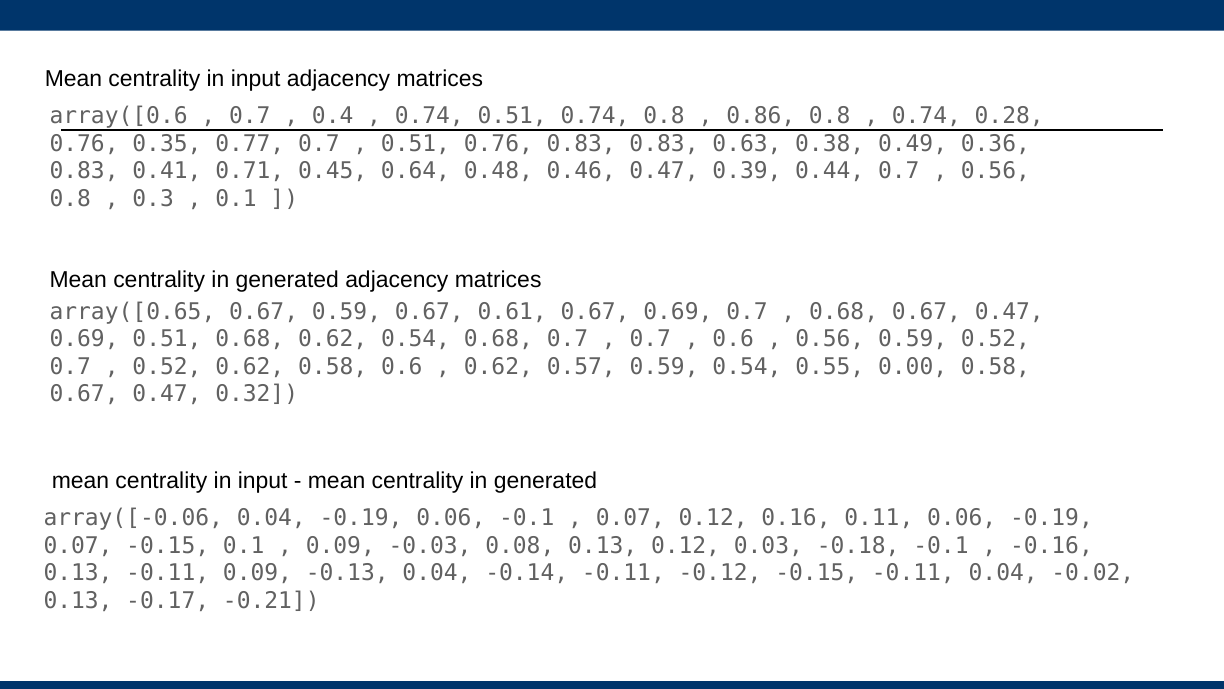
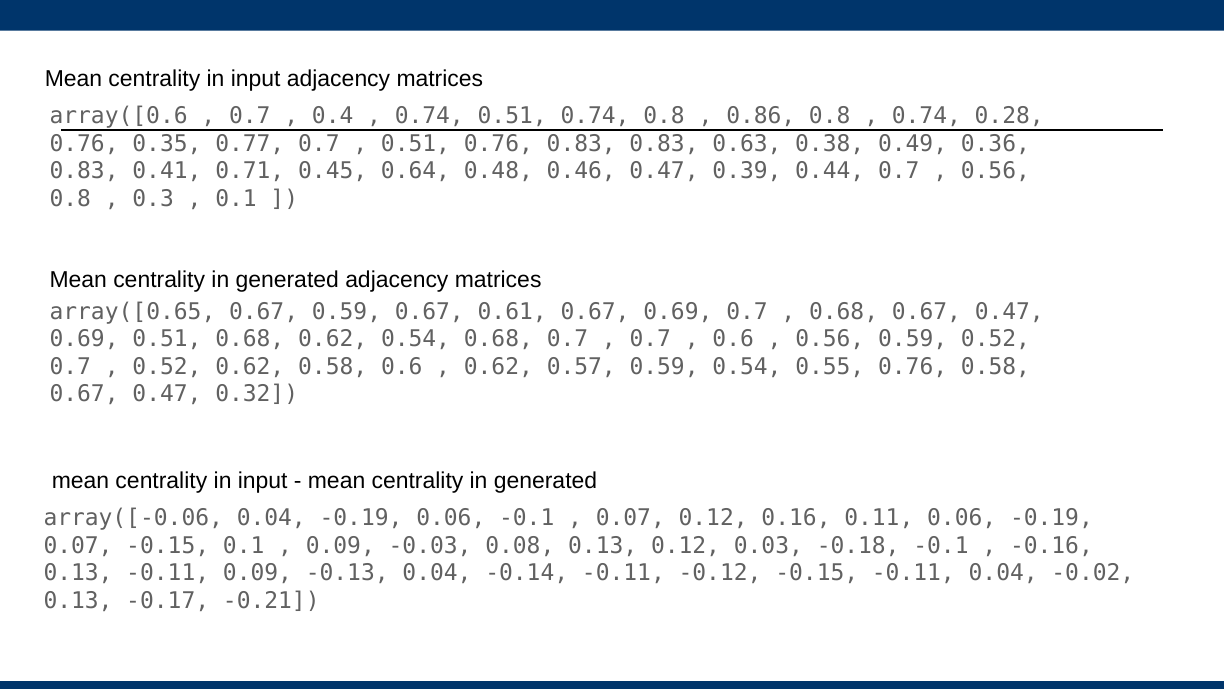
0.55 0.00: 0.00 -> 0.76 (913, 366)
